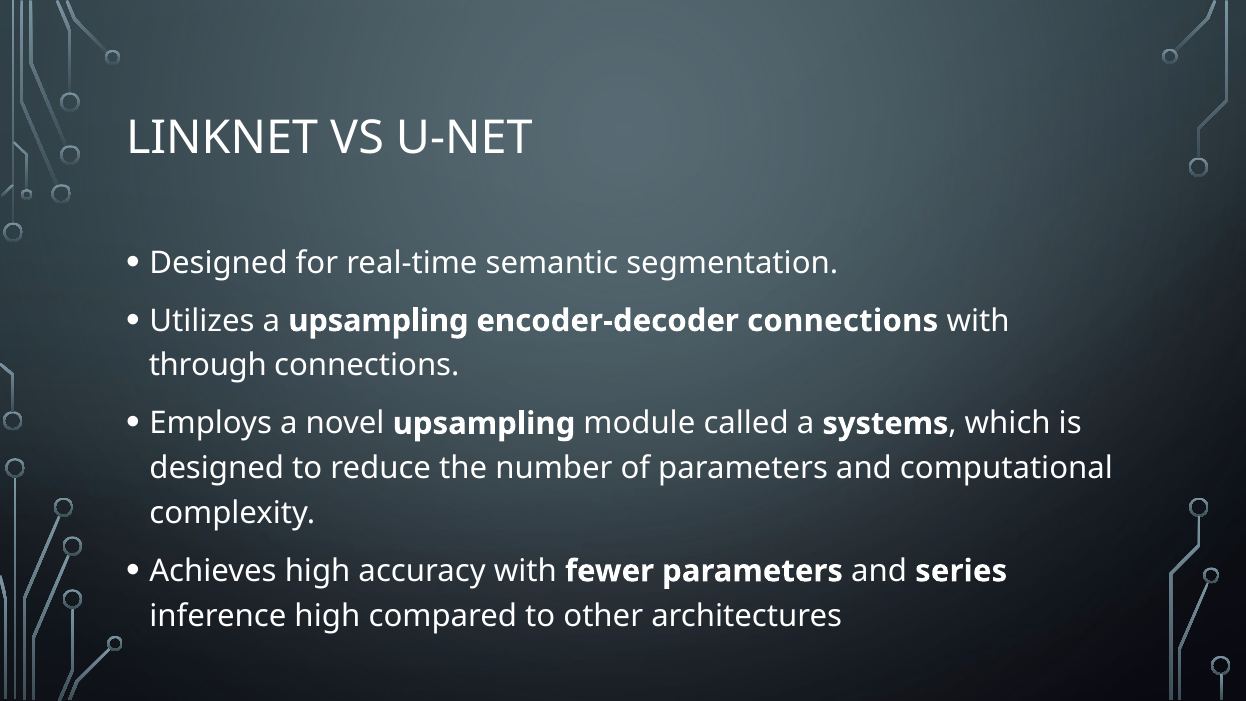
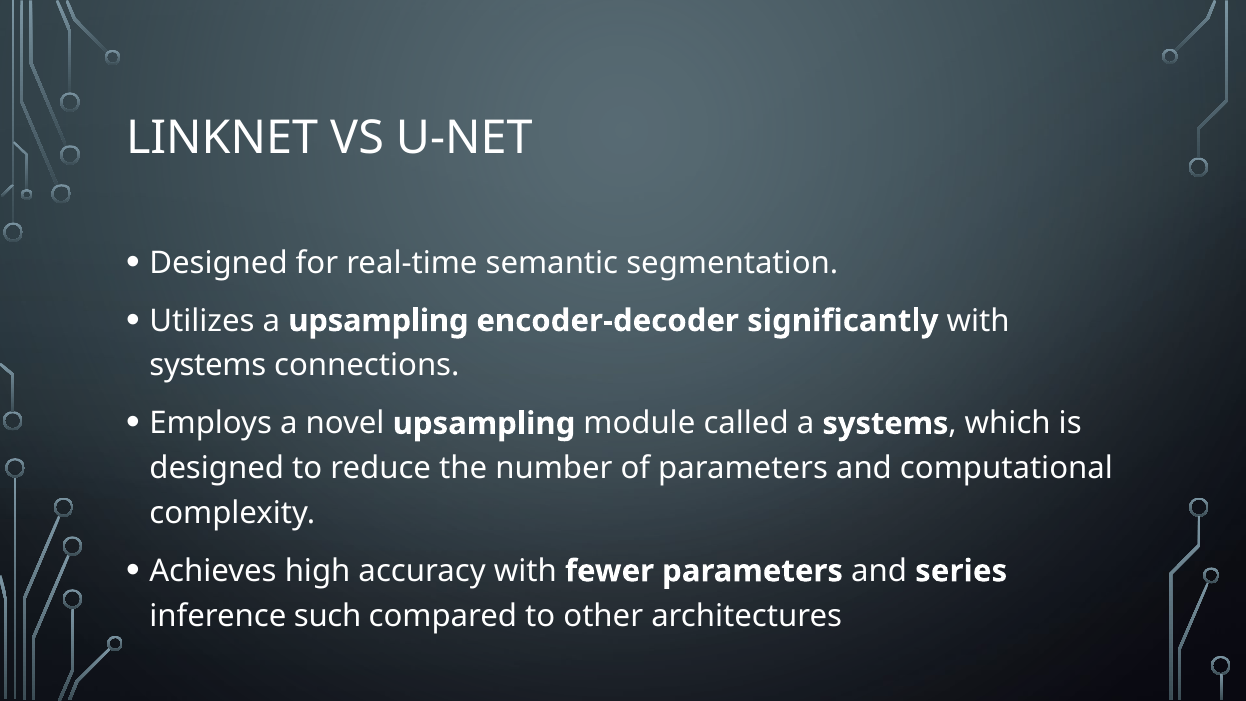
encoder-decoder connections: connections -> significantly (843, 321)
through: through -> systems (208, 366)
inference high: high -> such (328, 616)
